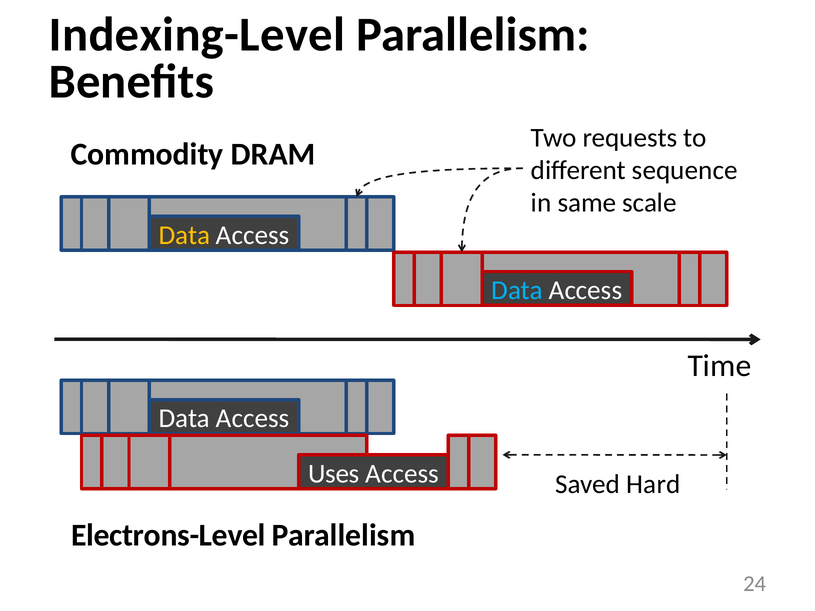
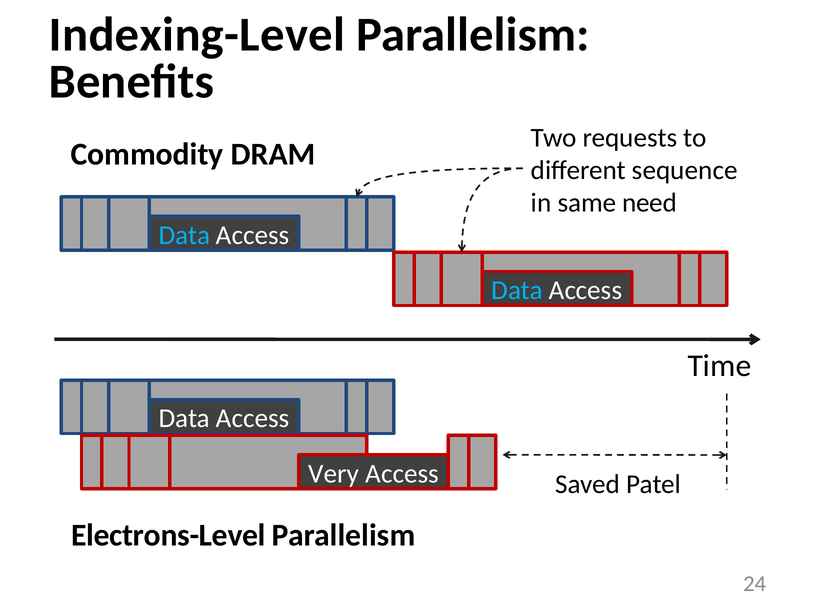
scale: scale -> need (650, 203)
Data colour: yellow -> light blue (184, 235)
Uses: Uses -> Very (334, 474)
Hard: Hard -> Patel (654, 485)
